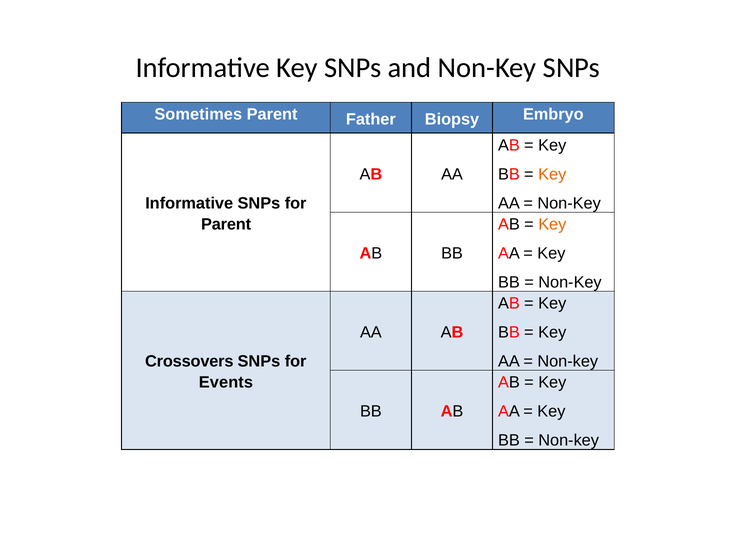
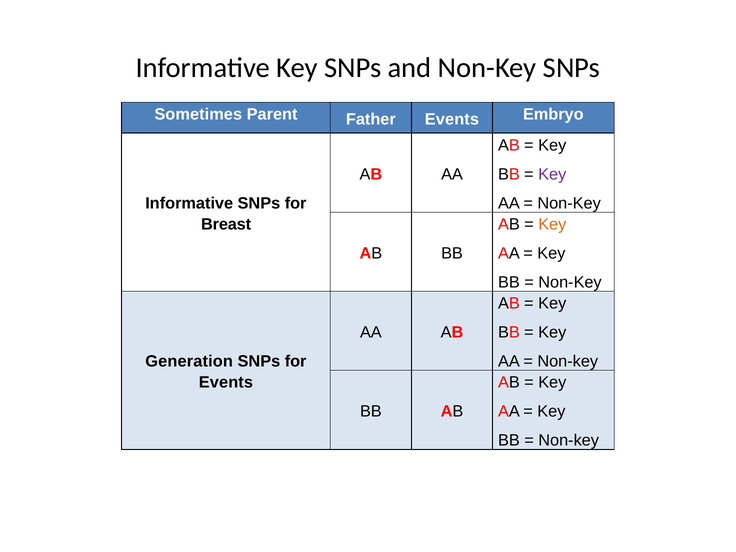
Father Biopsy: Biopsy -> Events (452, 119)
Key colour: orange -> purple (552, 174)
Parent: Parent -> Breast (226, 224)
Crossovers: Crossovers -> Generation (189, 361)
